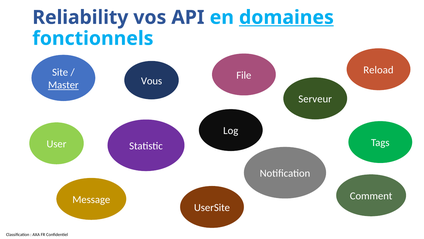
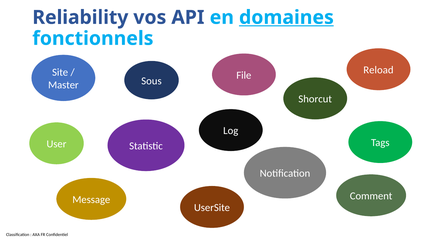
Vous: Vous -> Sous (151, 81)
Master underline: present -> none (63, 85)
Serveur: Serveur -> Shorcut (315, 99)
